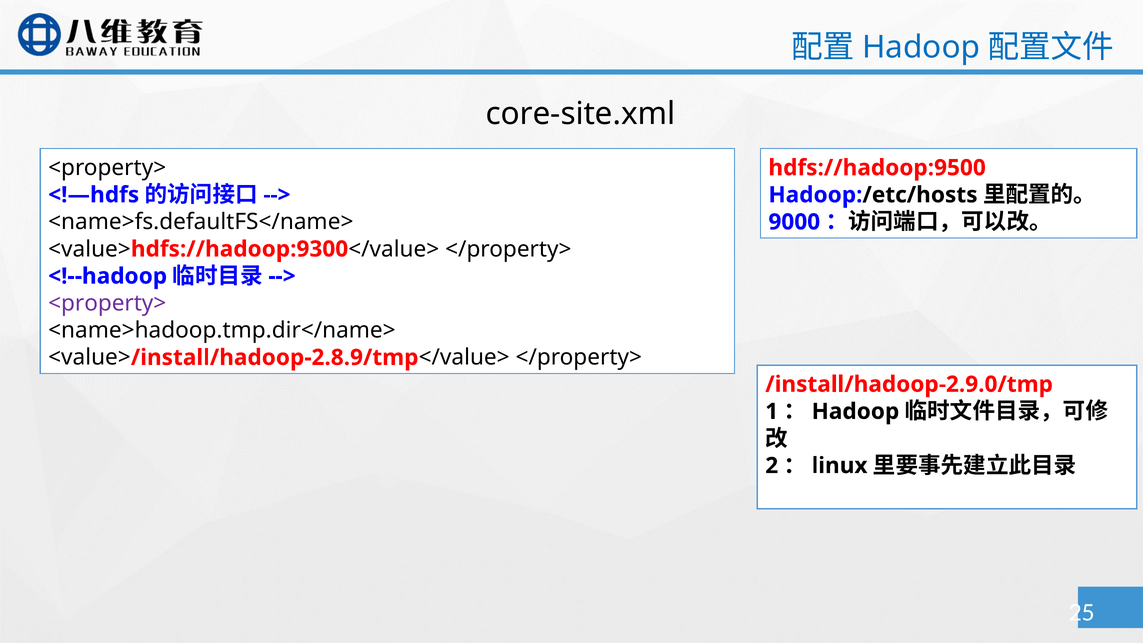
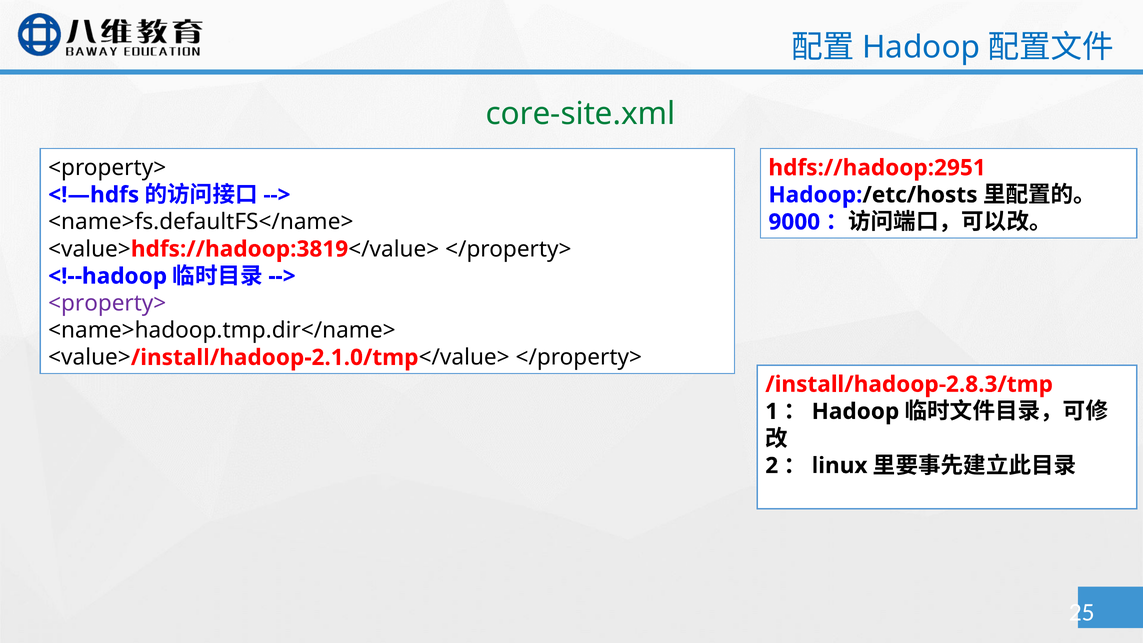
core-site.xml colour: black -> green (580, 114)
hdfs://hadoop:9500: hdfs://hadoop:9500 -> hdfs://hadoop:2951 (877, 168)
hdfs://hadoop:9300: hdfs://hadoop:9300 -> hdfs://hadoop:3819 (240, 249)
/install/hadoop-2.8.9/tmp: /install/hadoop-2.8.9/tmp -> /install/hadoop-2.1.0/tmp (275, 357)
/install/hadoop-2.9.0/tmp: /install/hadoop-2.9.0/tmp -> /install/hadoop-2.8.3/tmp (909, 384)
